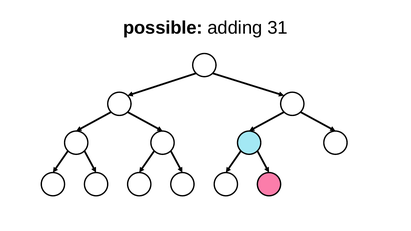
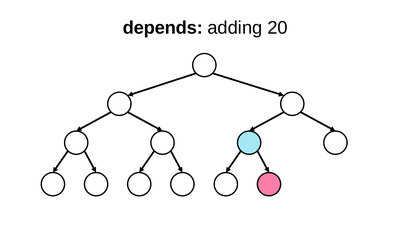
possible: possible -> depends (163, 28)
31: 31 -> 20 (278, 28)
